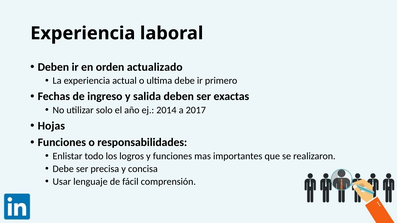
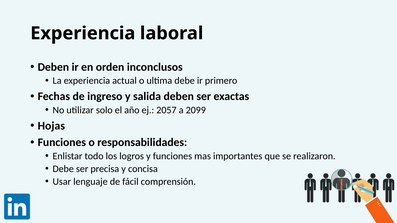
actualizado: actualizado -> inconclusos (155, 67)
2014: 2014 -> 2057 (166, 110)
2017: 2017 -> 2099 (196, 110)
